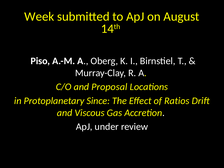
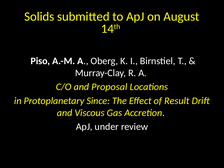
Week: Week -> Solids (39, 17)
Ratios: Ratios -> Result (177, 101)
